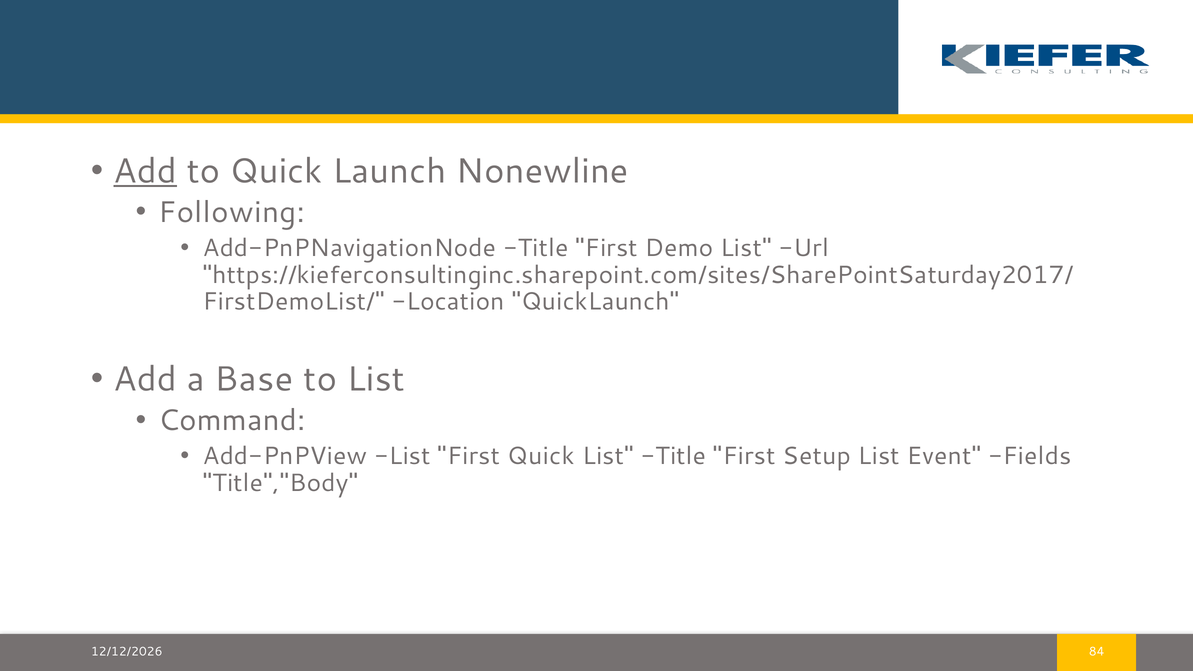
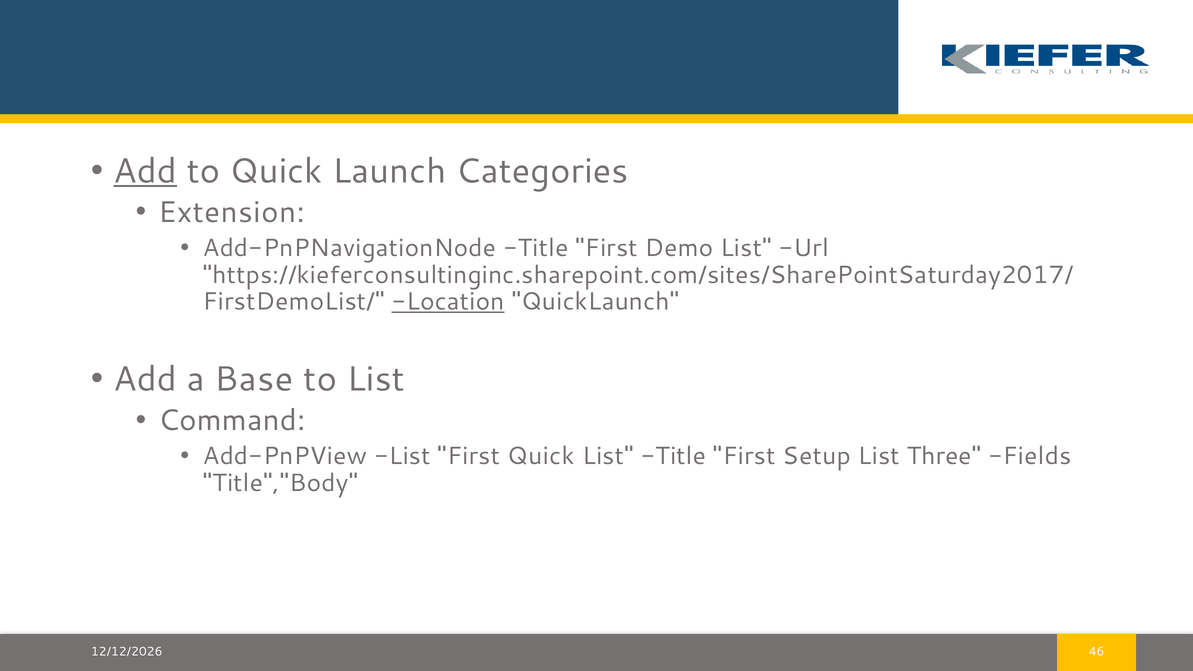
Nonewline: Nonewline -> Categories (542, 171)
Following: Following -> Extension (232, 212)
Location underline: none -> present (448, 302)
Event: Event -> Three (944, 456)
84: 84 -> 46 (1097, 651)
